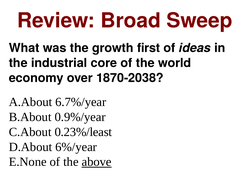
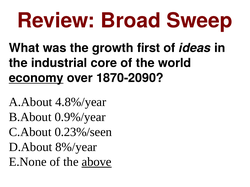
economy underline: none -> present (36, 78)
1870-2038: 1870-2038 -> 1870-2090 (130, 78)
6.7%/year: 6.7%/year -> 4.8%/year (81, 102)
0.23%/least: 0.23%/least -> 0.23%/seen (83, 132)
6%/year: 6%/year -> 8%/year (76, 147)
